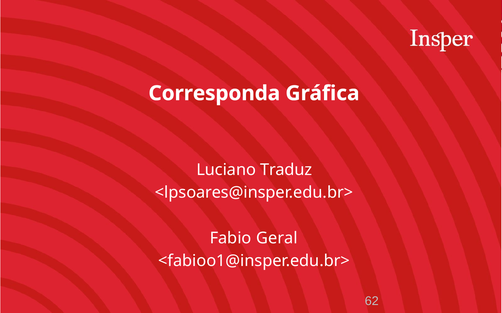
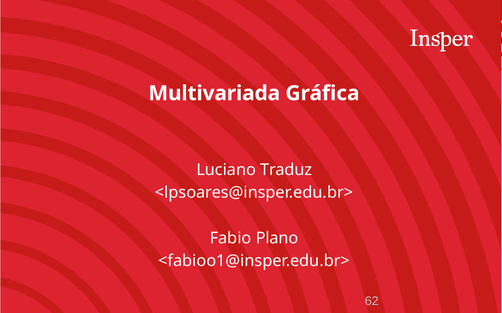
Corresponda: Corresponda -> Multivariada (214, 94)
Geral: Geral -> Plano (277, 239)
